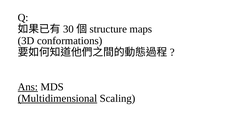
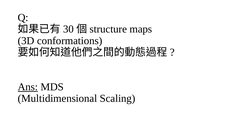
Multidimensional underline: present -> none (57, 98)
